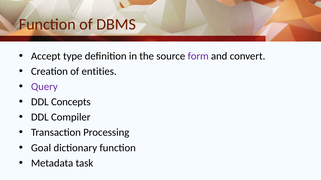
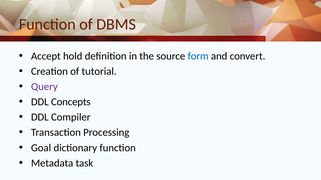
type: type -> hold (73, 56)
form colour: purple -> blue (198, 56)
entities: entities -> tutorial (99, 72)
